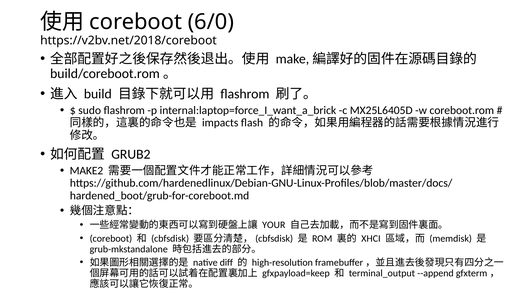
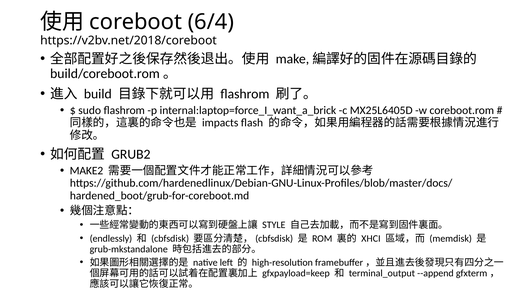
6/0: 6/0 -> 6/4 (211, 22)
YOUR: YOUR -> STYLE (274, 225)
coreboot: coreboot -> endlessly (111, 239)
diff: diff -> left (226, 263)
